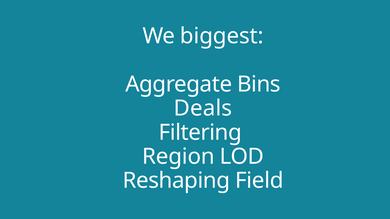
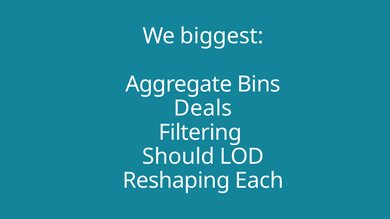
Region: Region -> Should (178, 157)
Field: Field -> Each (259, 181)
